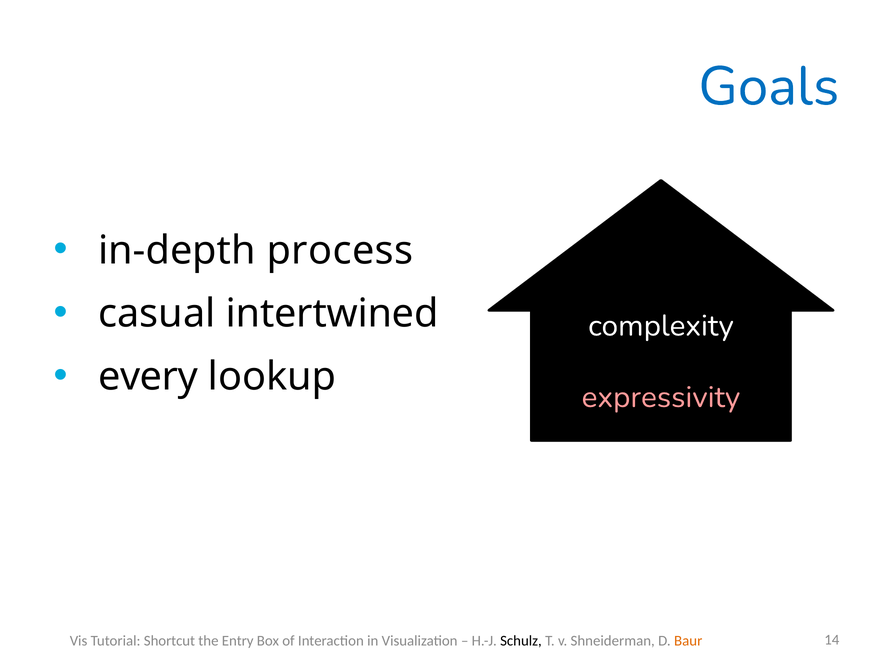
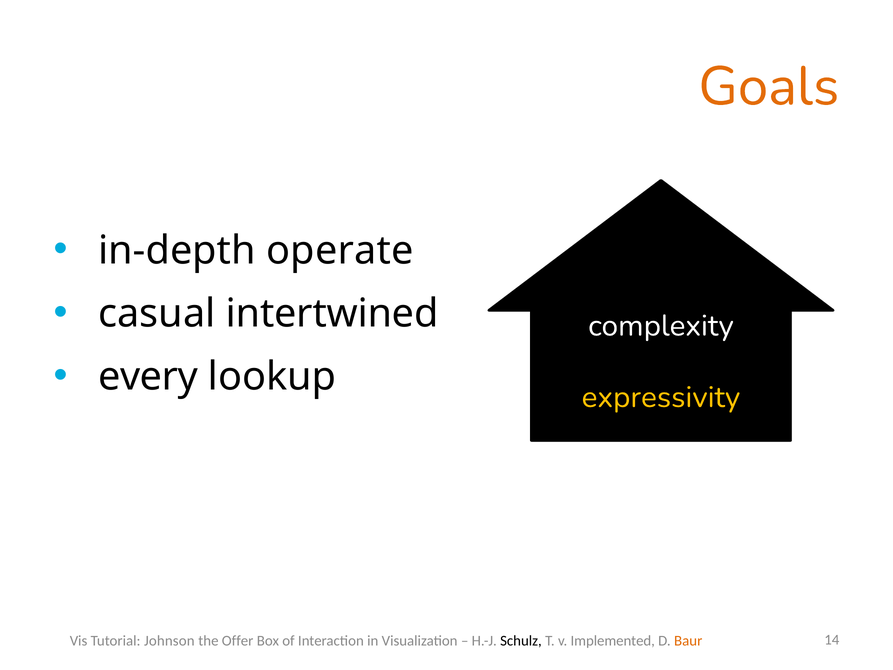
Goals colour: blue -> orange (769, 86)
process: process -> operate (340, 250)
expressivity colour: pink -> yellow (661, 397)
Shortcut: Shortcut -> Johnson (169, 641)
Entry: Entry -> Offer (238, 641)
Shneiderman: Shneiderman -> Implemented (613, 641)
